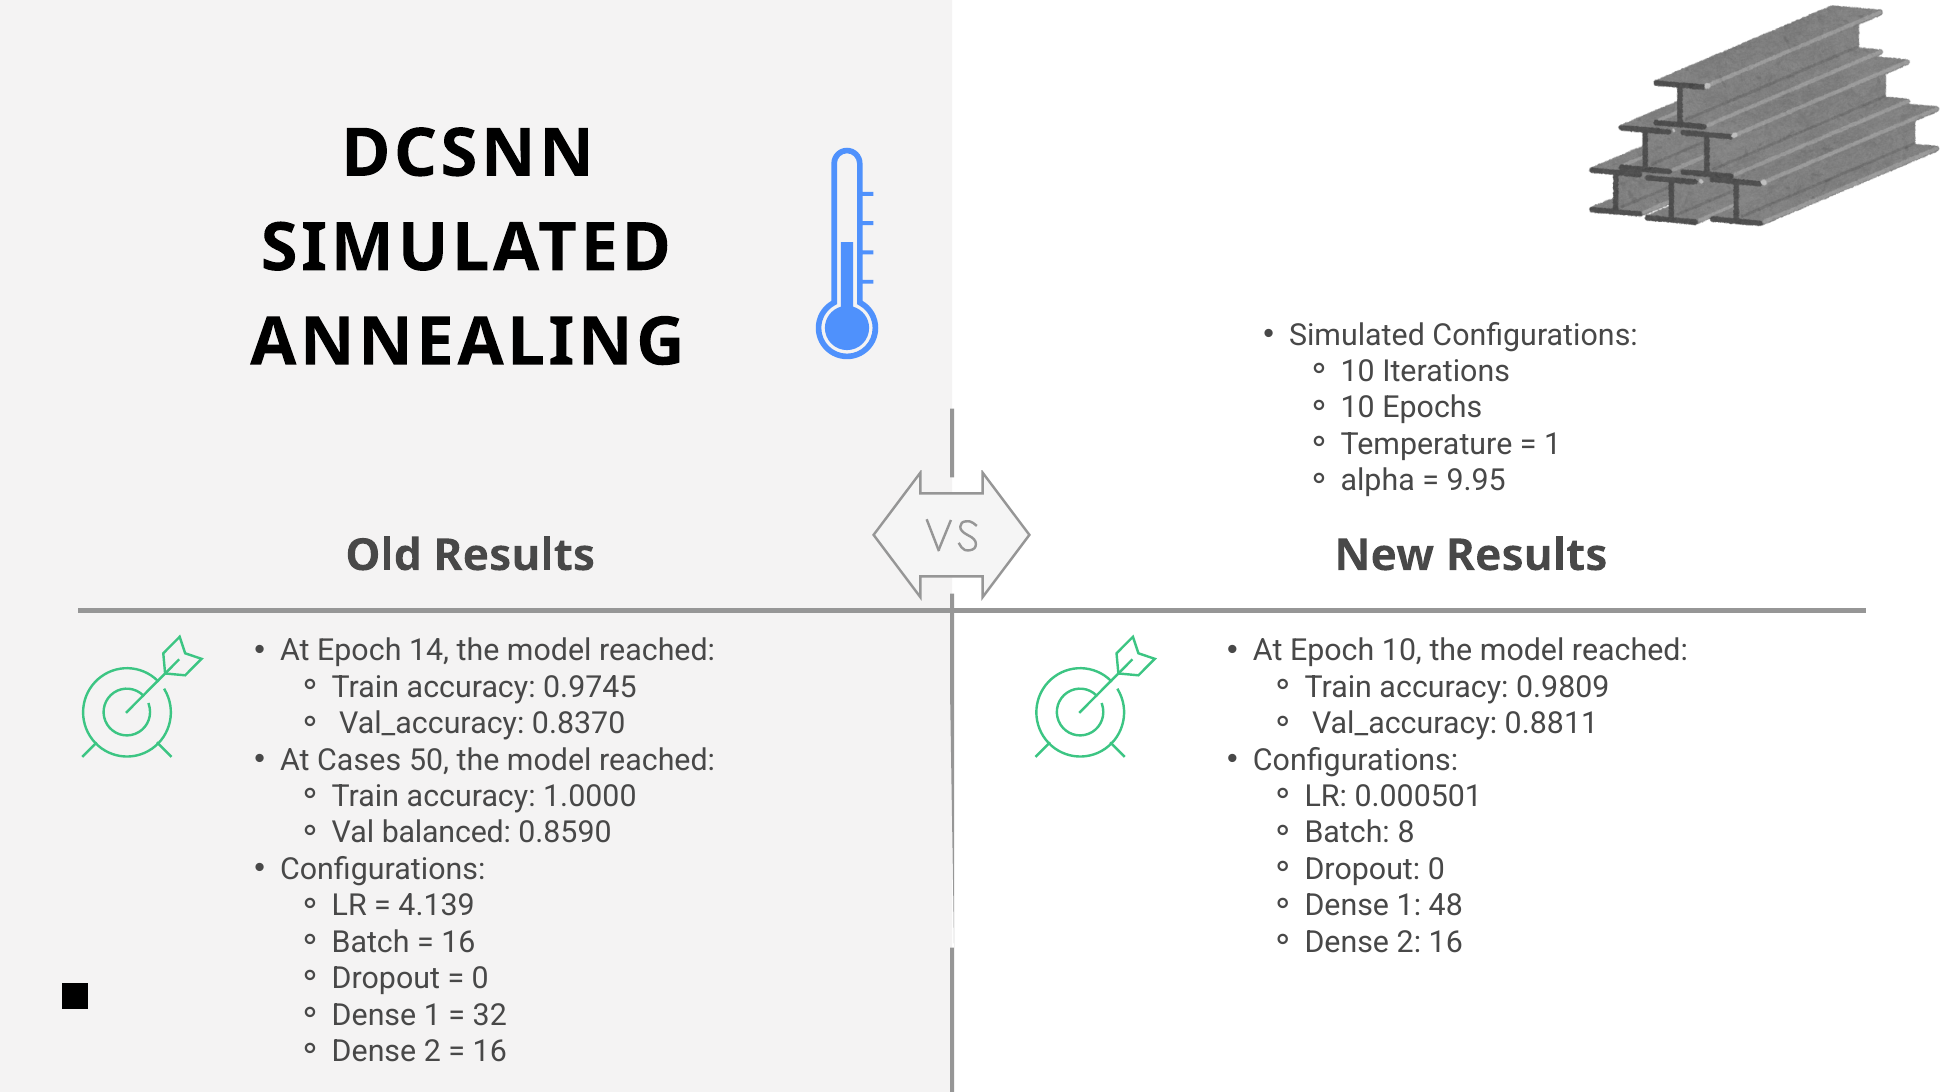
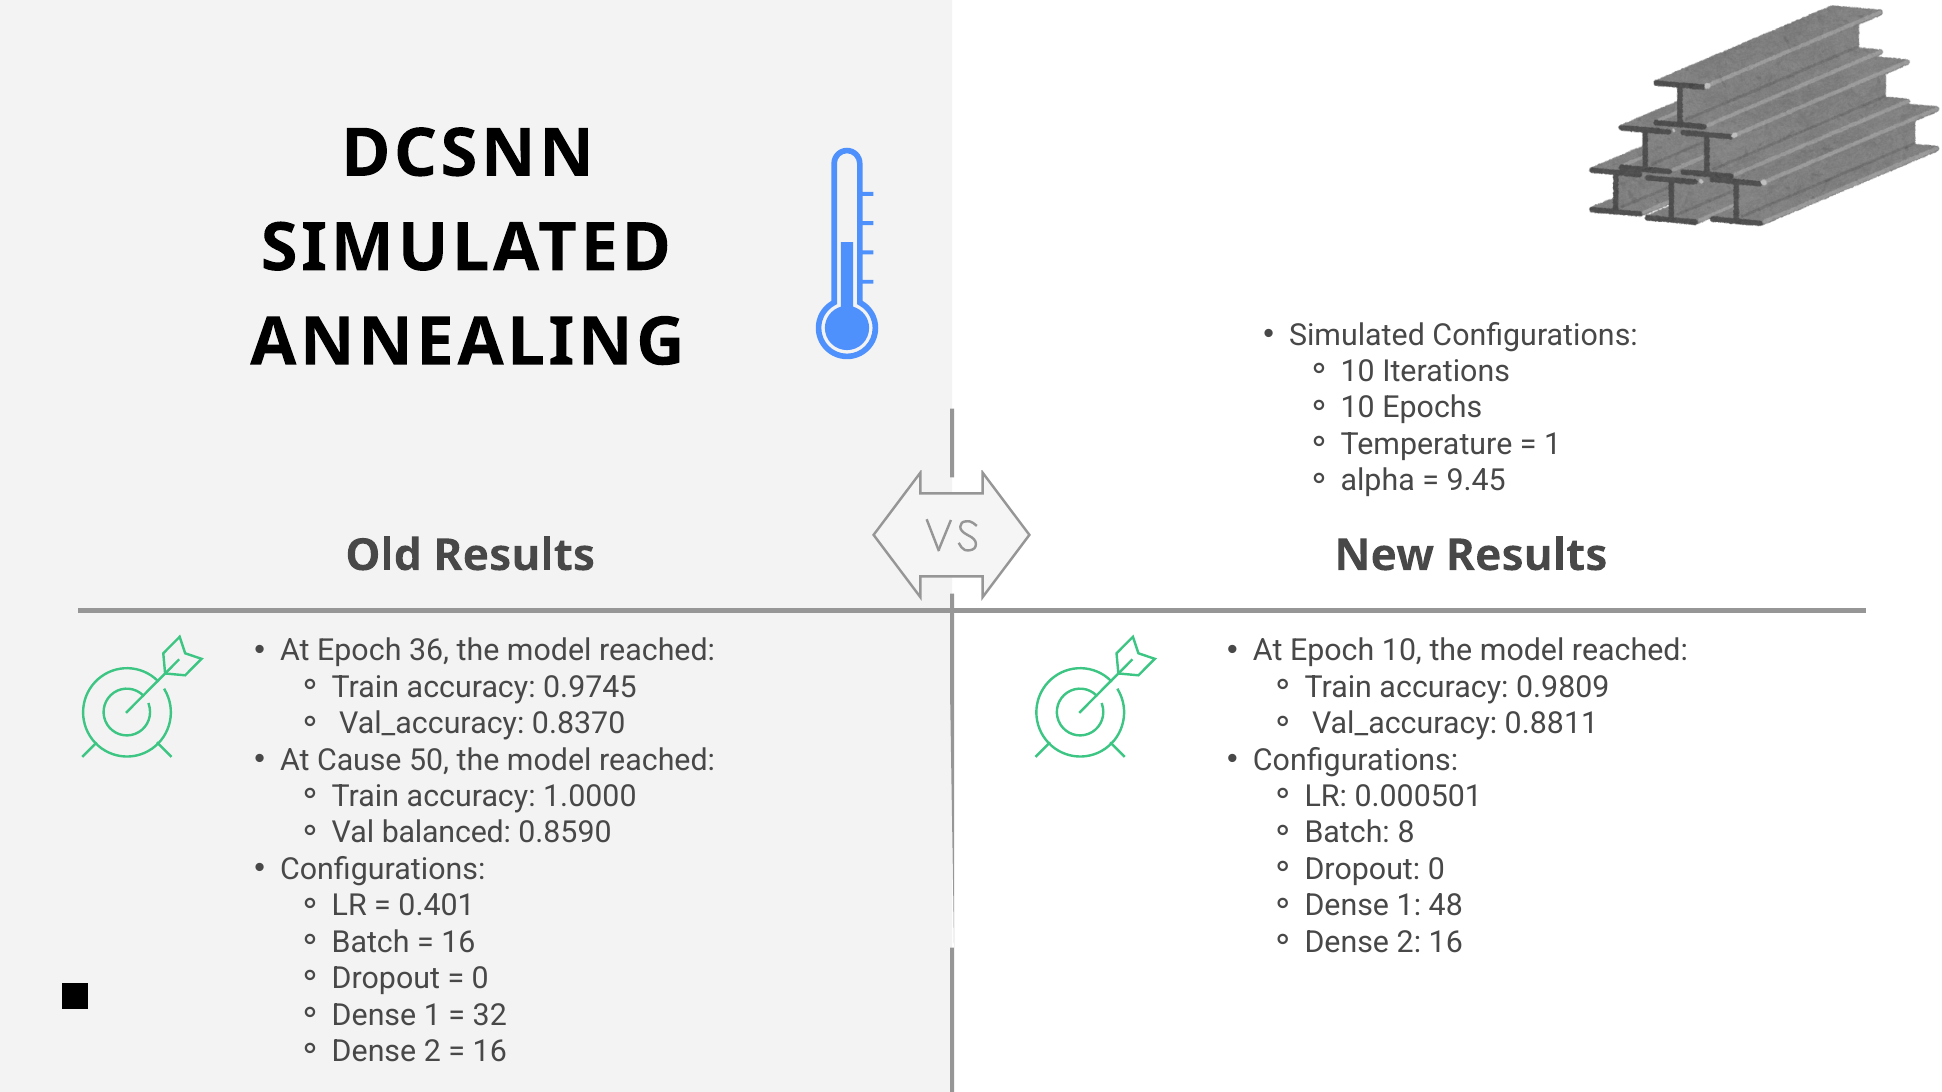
9.95: 9.95 -> 9.45 (1476, 481)
14: 14 -> 36 (429, 651)
Cases: Cases -> Cause (359, 760)
4.139: 4.139 -> 0.401 (437, 906)
